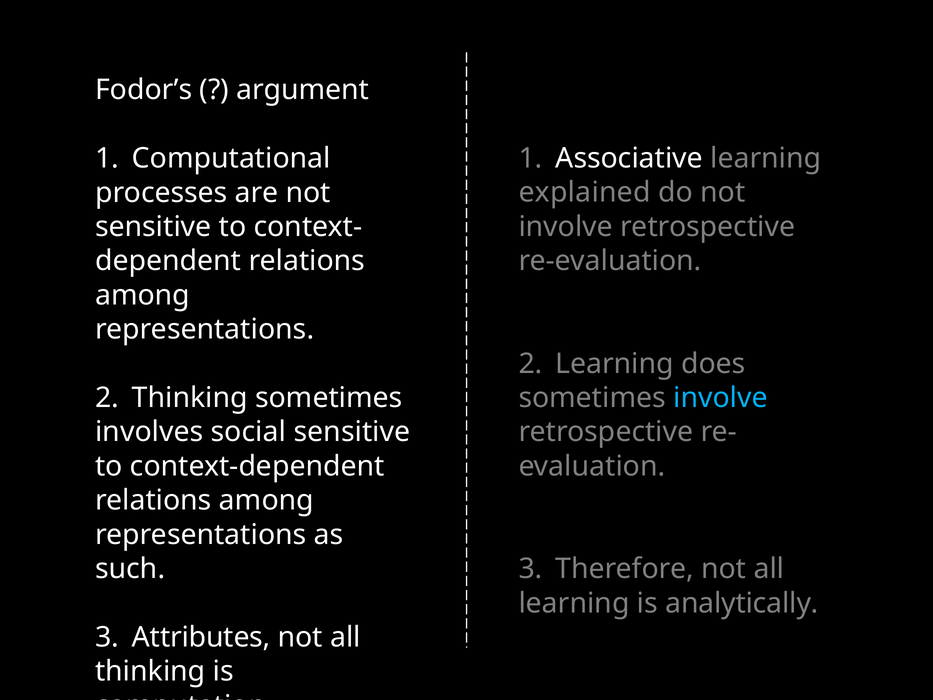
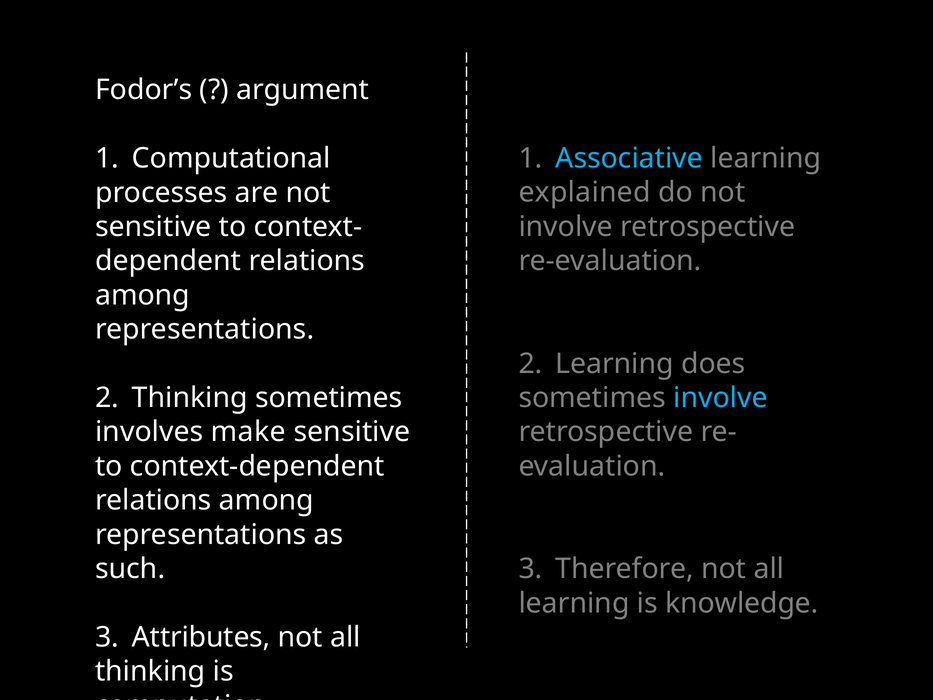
Associative colour: white -> light blue (629, 158)
social: social -> make (248, 432)
analytically: analytically -> knowledge (742, 603)
